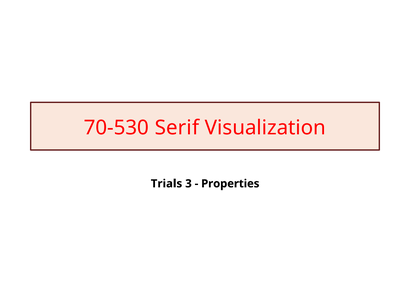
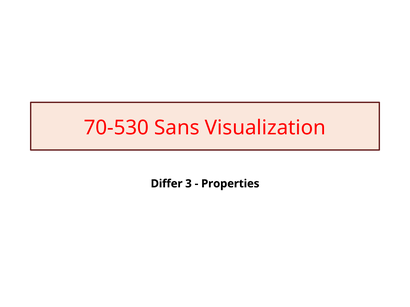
Serif: Serif -> Sans (177, 128)
Trials: Trials -> Differ (167, 184)
